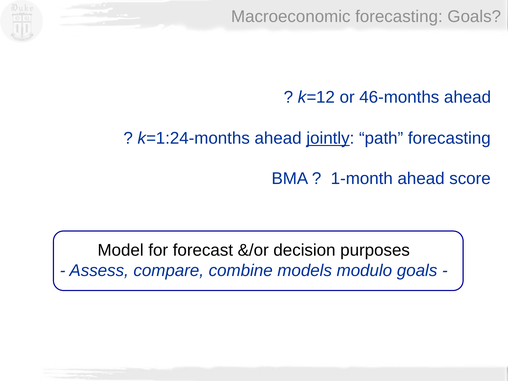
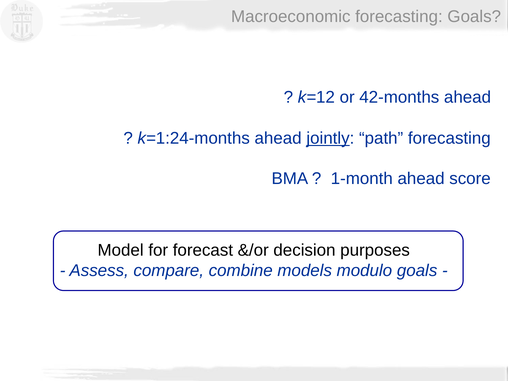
46-months: 46-months -> 42-months (399, 97)
